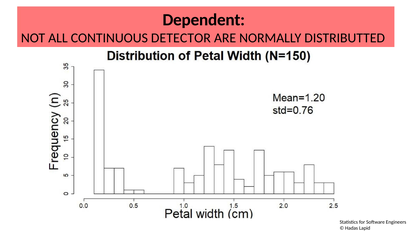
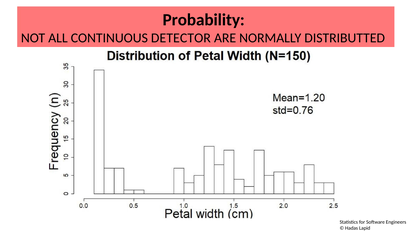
Dependent: Dependent -> Probability (204, 20)
